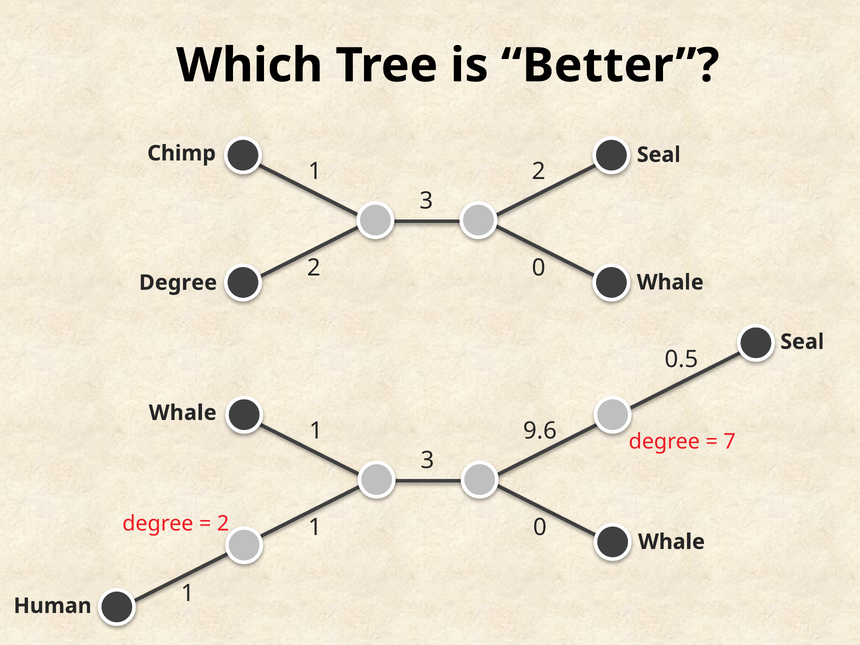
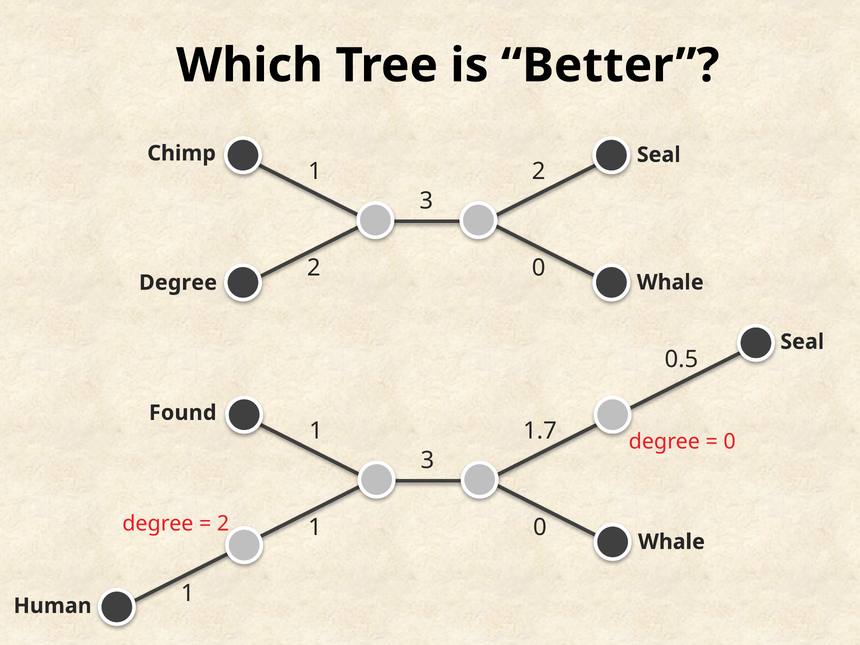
Whale: Whale -> Found (183, 413)
9.6: 9.6 -> 1.7 (540, 431)
7: 7 -> 0 (730, 441)
